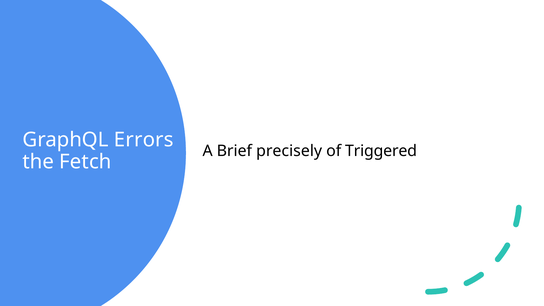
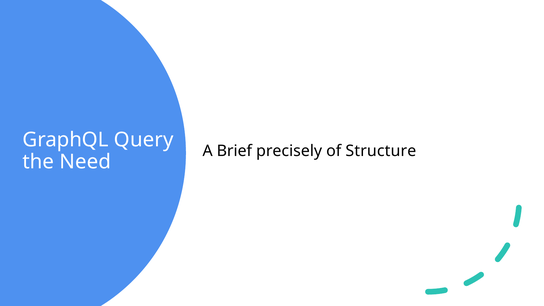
Errors: Errors -> Query (144, 140)
Triggered: Triggered -> Structure (381, 151)
Fetch: Fetch -> Need (85, 162)
